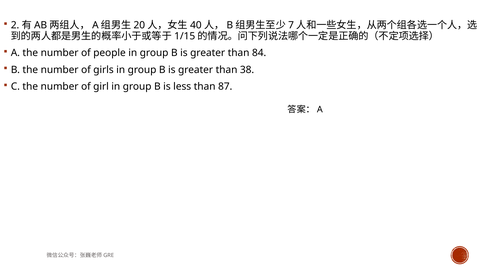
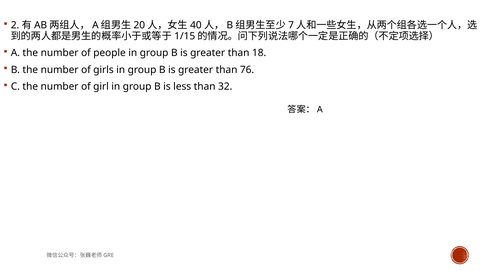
84: 84 -> 18 (259, 53)
38: 38 -> 76 (247, 70)
87: 87 -> 32 (225, 87)
